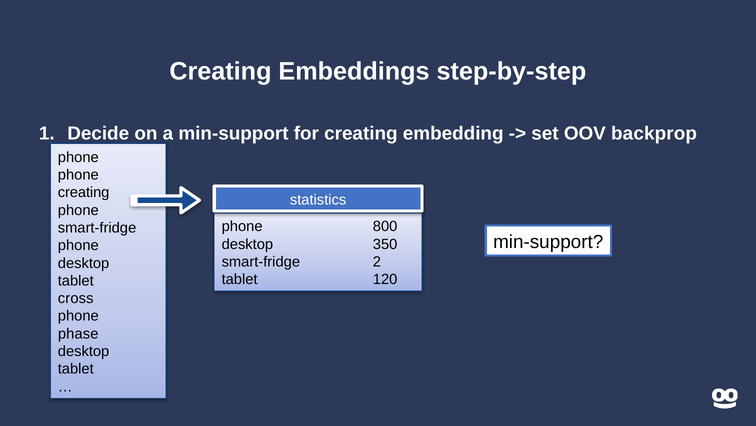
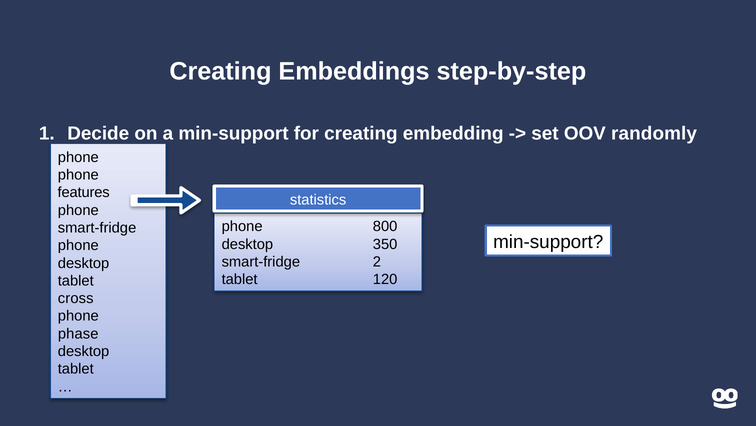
backprop: backprop -> randomly (654, 134)
creating: creating -> features (84, 192)
